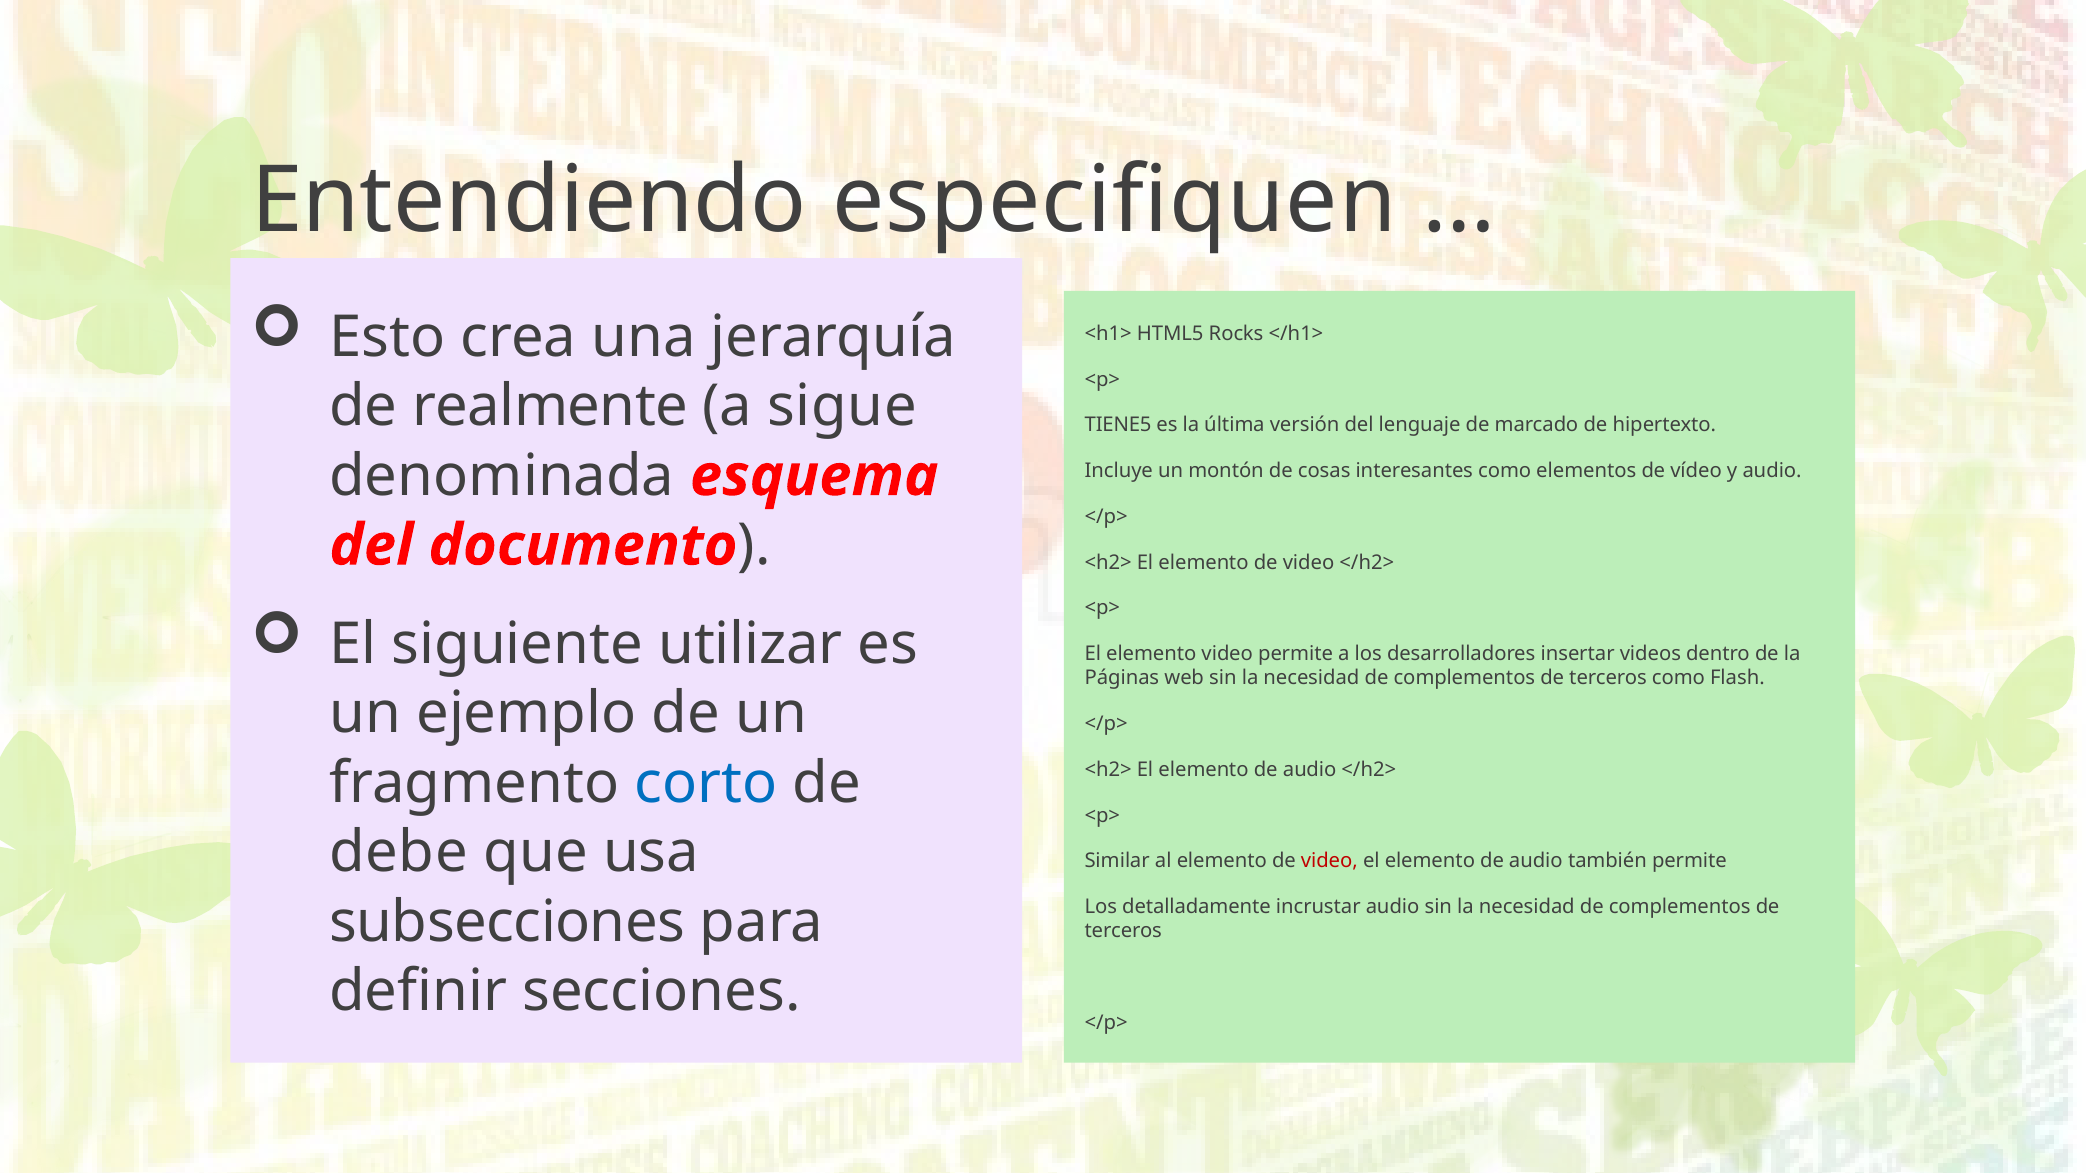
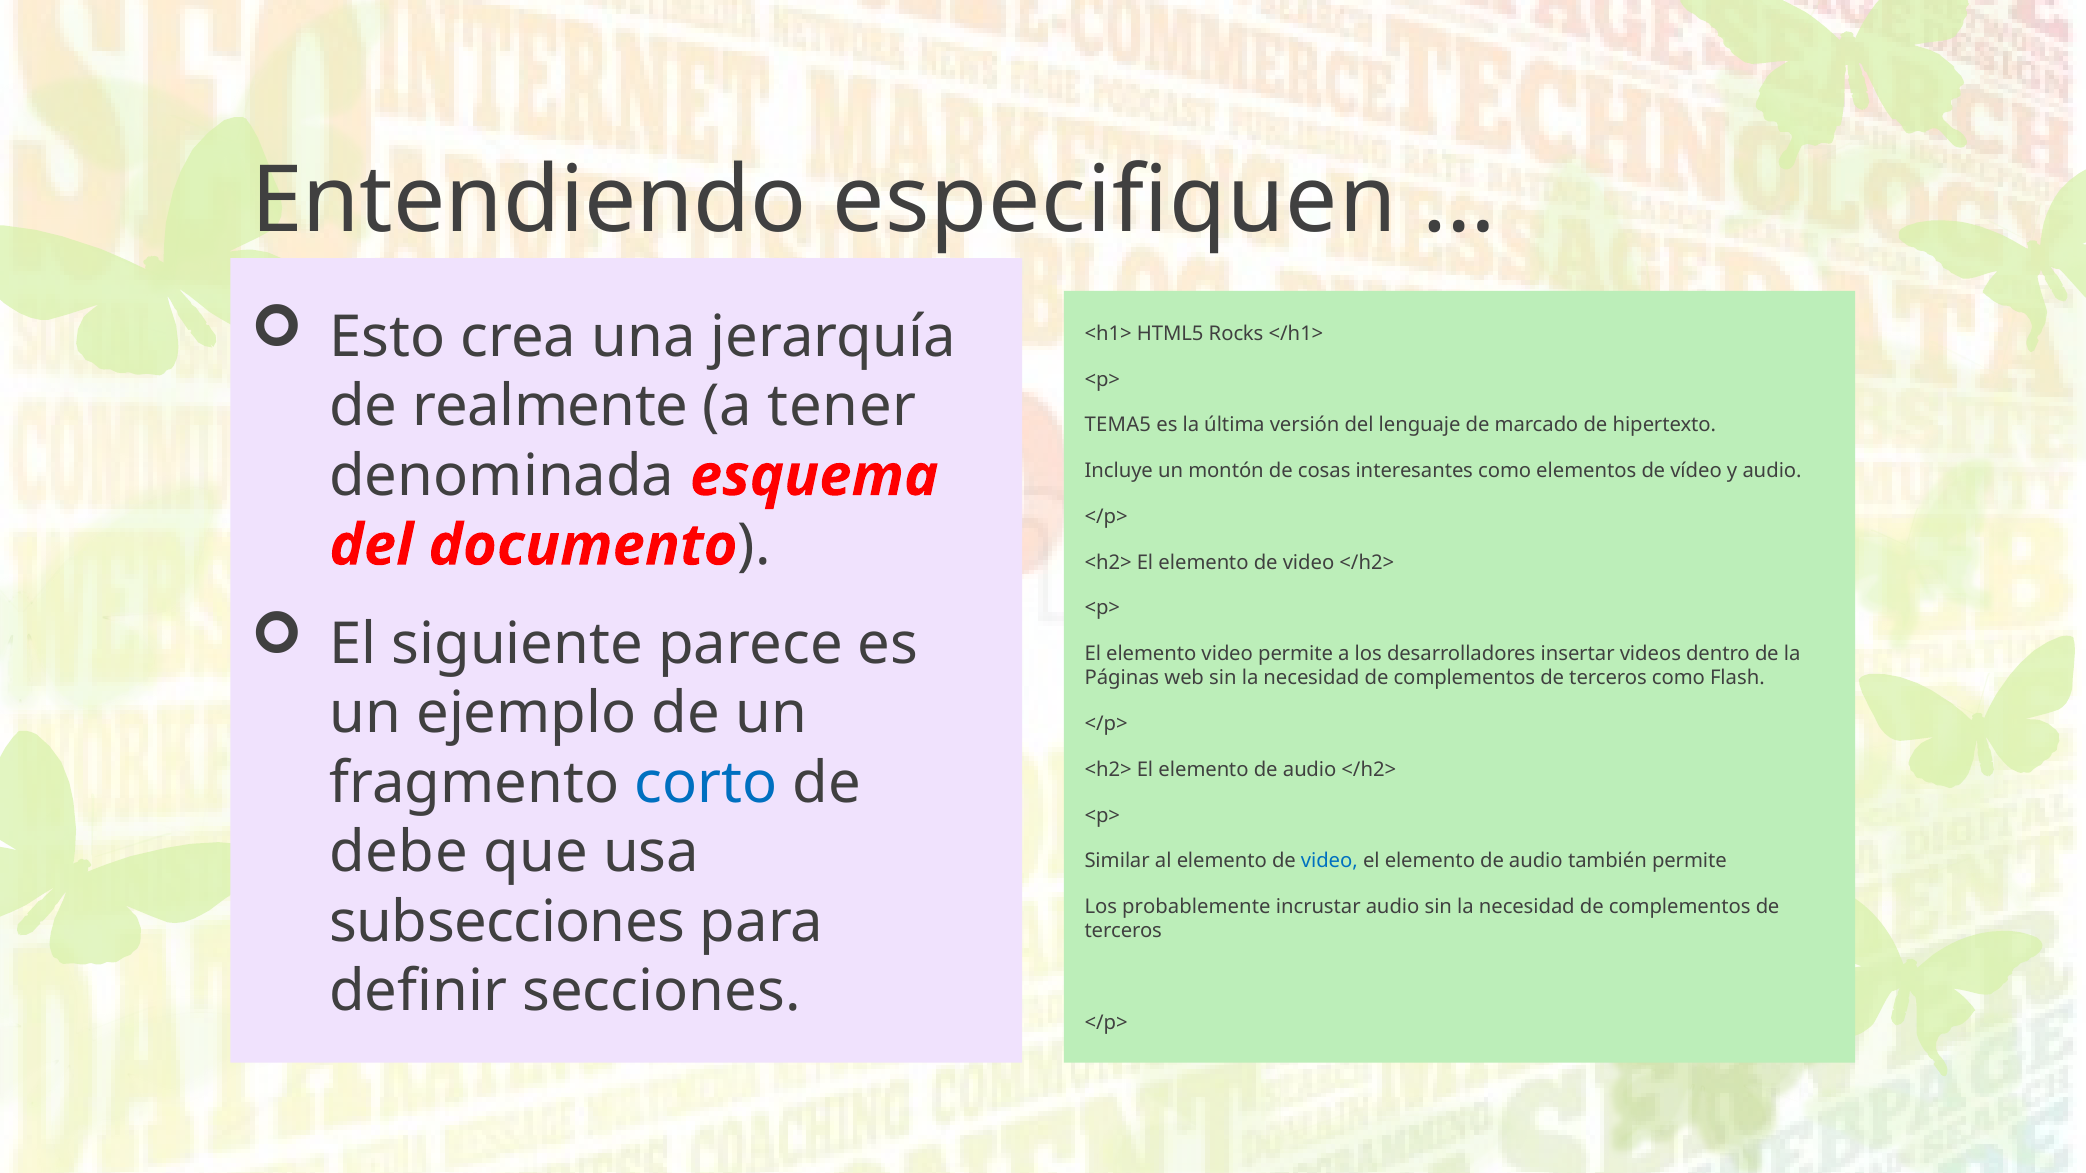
sigue: sigue -> tener (842, 407)
TIENE5: TIENE5 -> TEMA5 (1118, 425)
utilizar: utilizar -> parece (751, 644)
video colour: red -> blue (1329, 861)
detalladamente: detalladamente -> probablemente (1196, 907)
